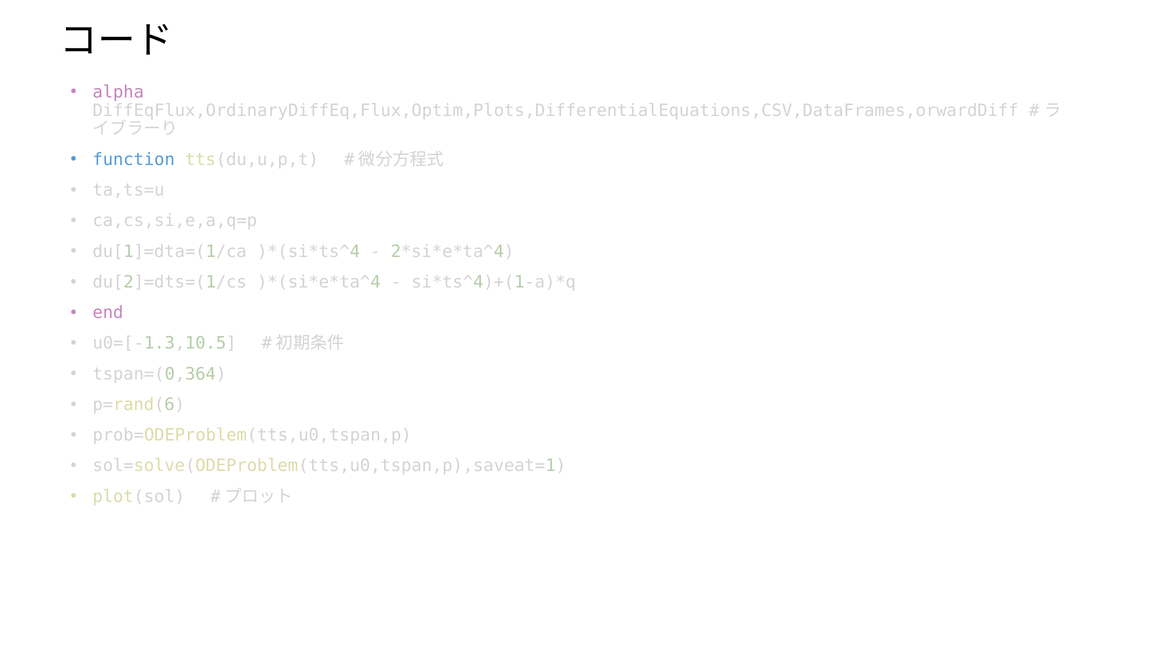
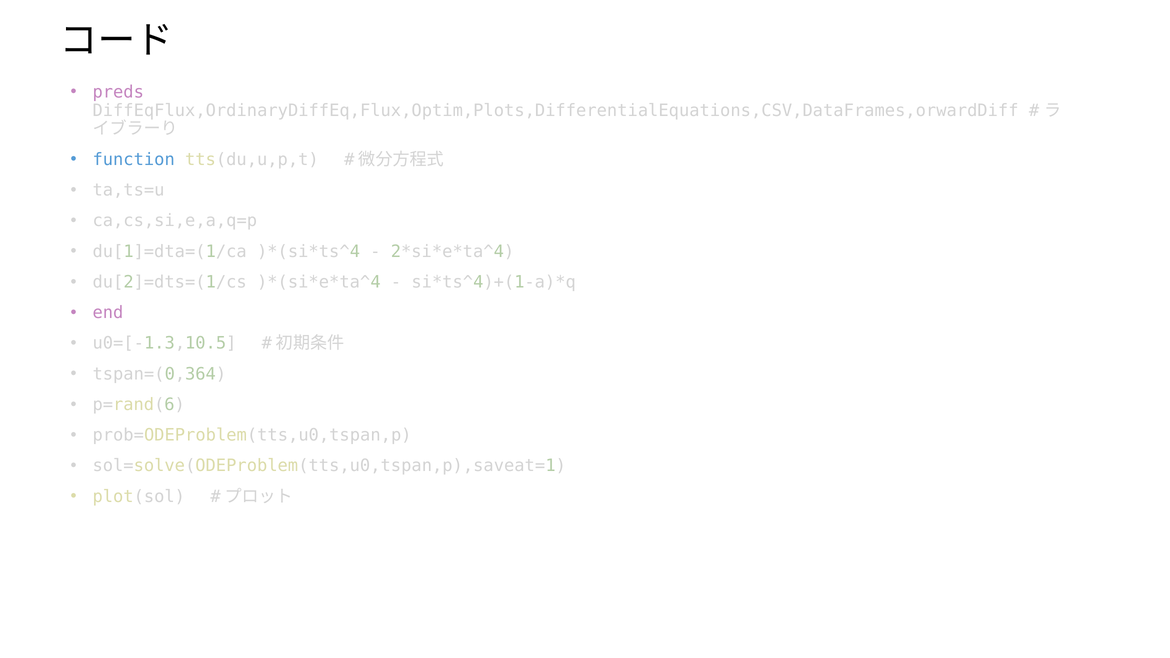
alpha: alpha -> preds (118, 92)
